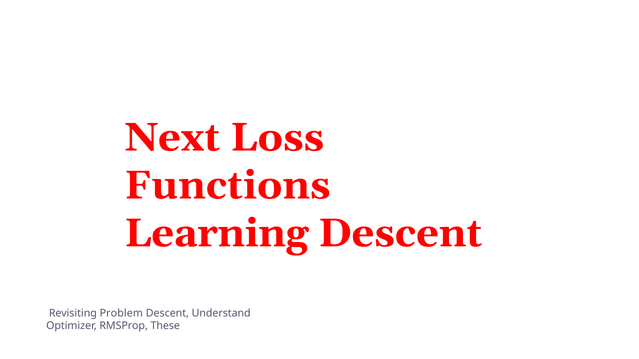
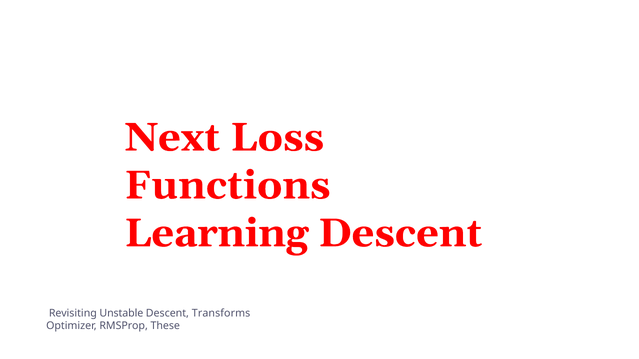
Problem: Problem -> Unstable (121, 314)
Understand: Understand -> Transforms (221, 314)
